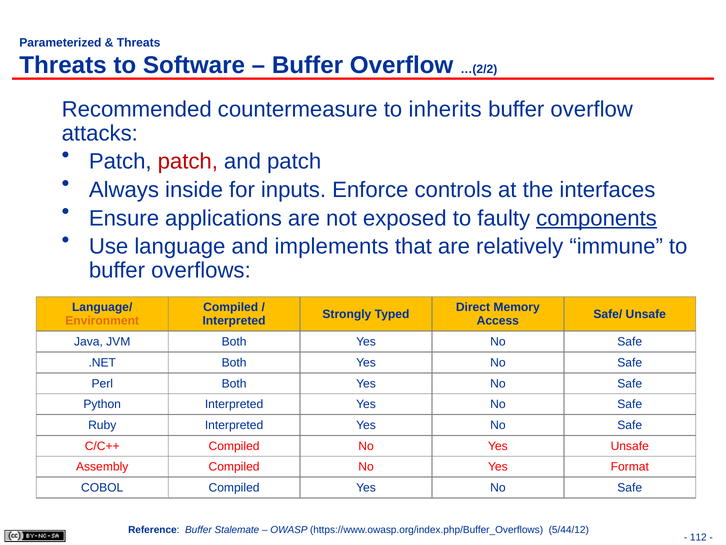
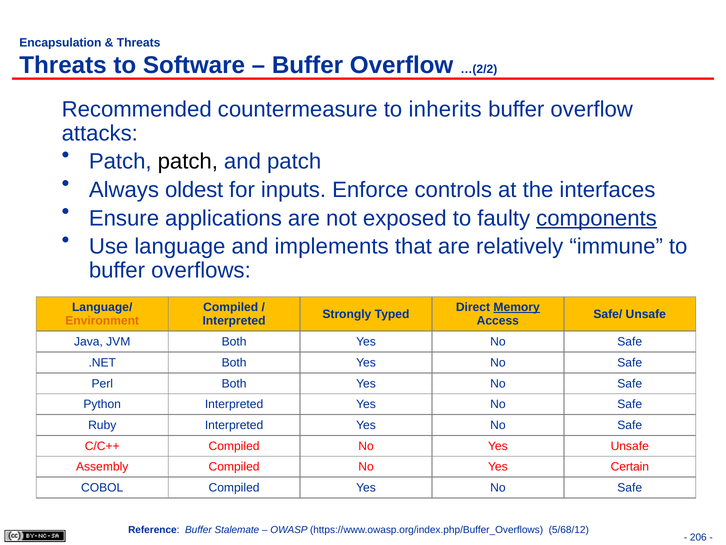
Parameterized: Parameterized -> Encapsulation (60, 43)
patch colour: red -> black (188, 161)
inside: inside -> oldest (194, 190)
Memory underline: none -> present (517, 307)
Format: Format -> Certain (630, 467)
5/44/12: 5/44/12 -> 5/68/12 (569, 529)
112: 112 -> 206 (698, 537)
